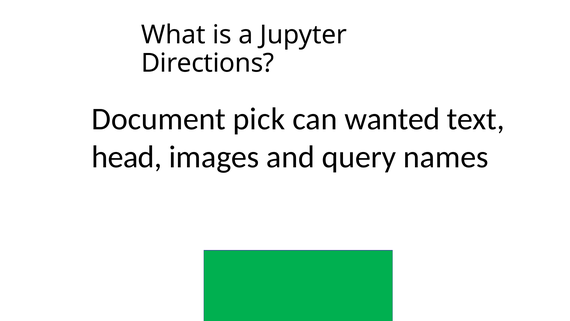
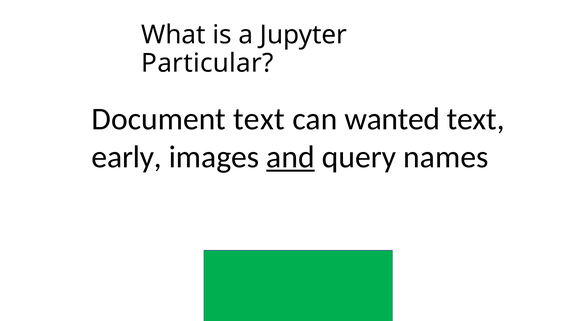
Directions: Directions -> Particular (207, 63)
Document pick: pick -> text (259, 119)
head: head -> early (127, 157)
and underline: none -> present (290, 157)
